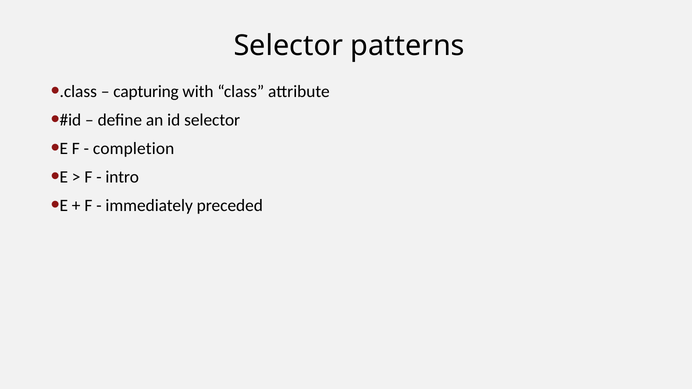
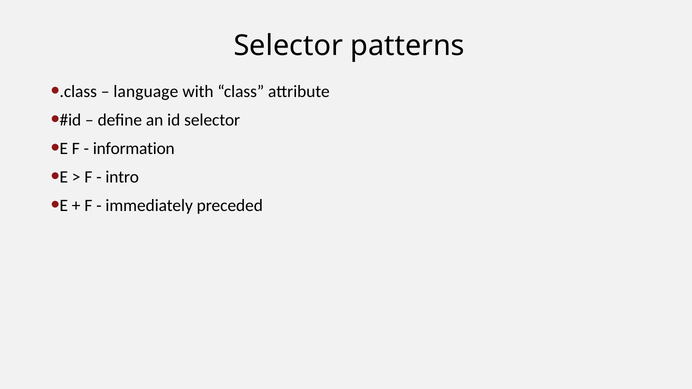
capturing: capturing -> language (146, 91)
completion: completion -> information (134, 149)
